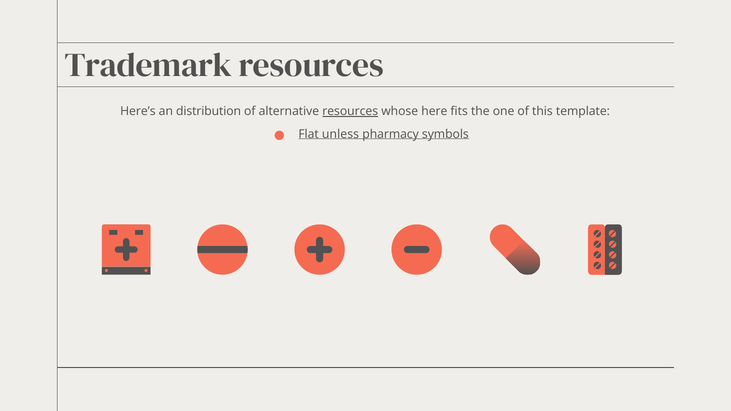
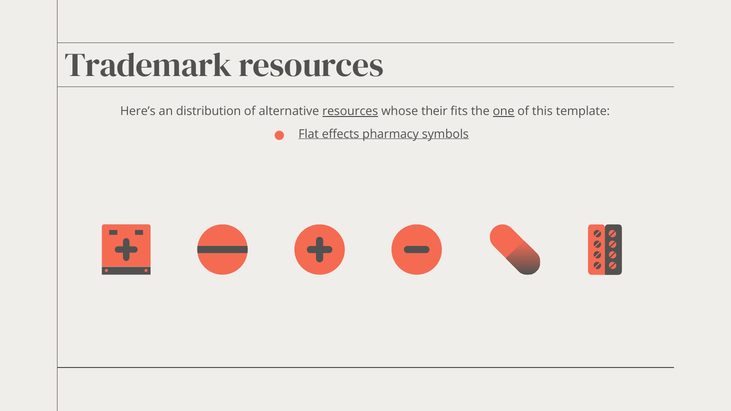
here: here -> their (434, 111)
one underline: none -> present (504, 111)
unless: unless -> effects (341, 134)
